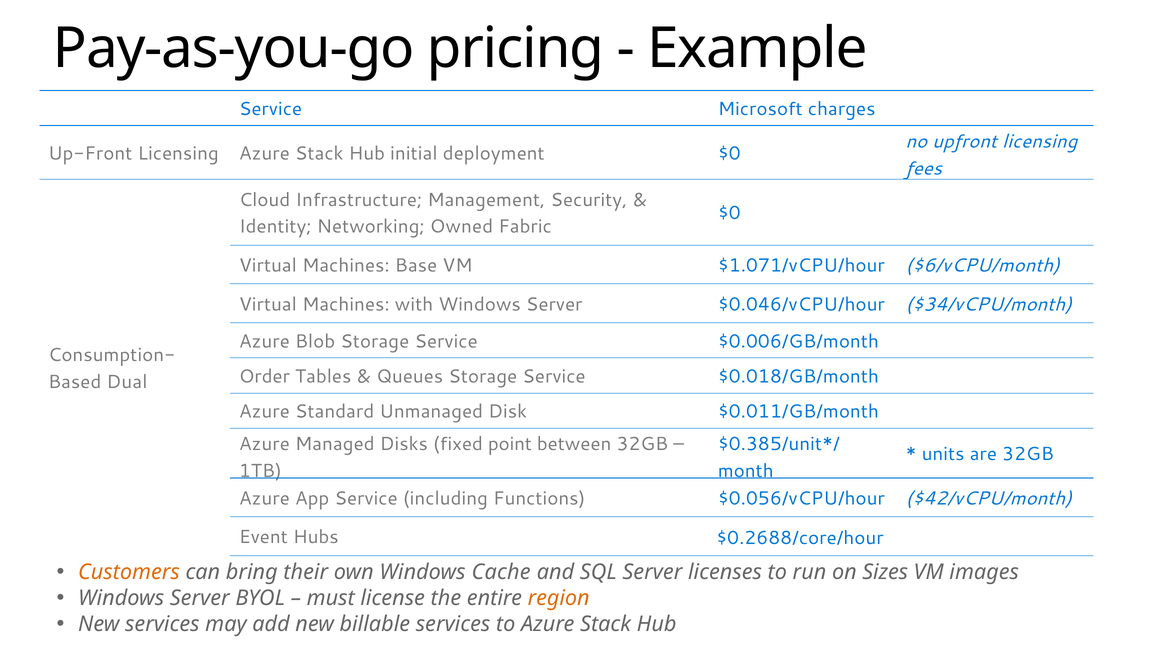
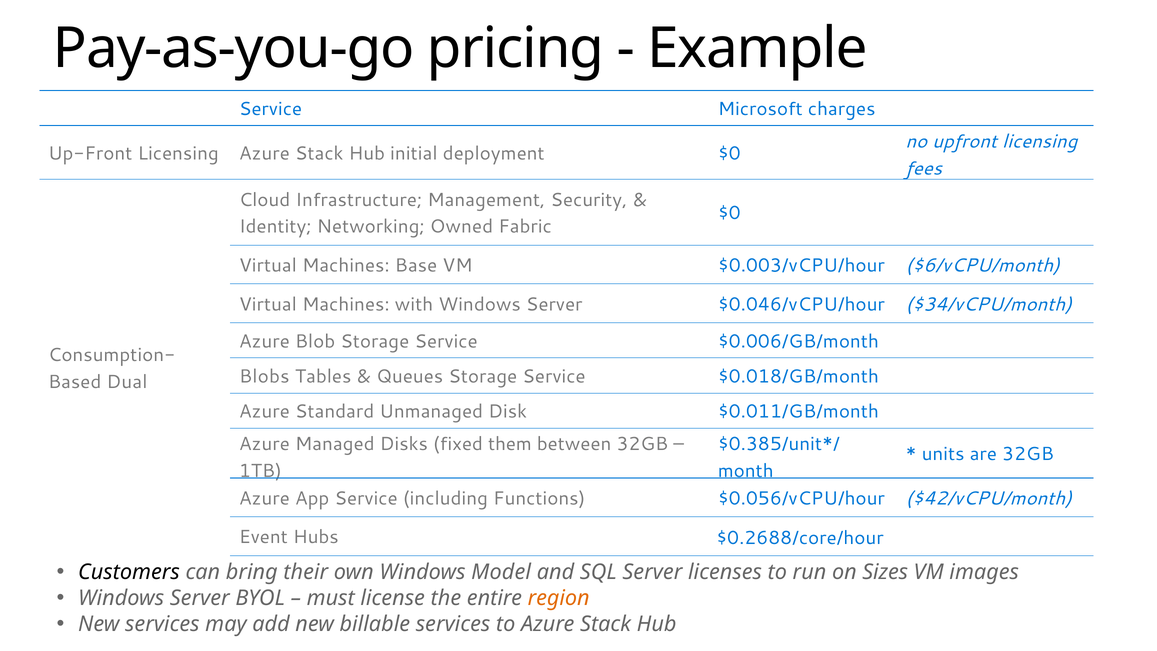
$1.071/vCPU/hour: $1.071/vCPU/hour -> $0.003/vCPU/hour (801, 265)
Order: Order -> Blobs (264, 376)
point: point -> them (510, 444)
Customers colour: orange -> black (129, 572)
Cache: Cache -> Model (501, 572)
